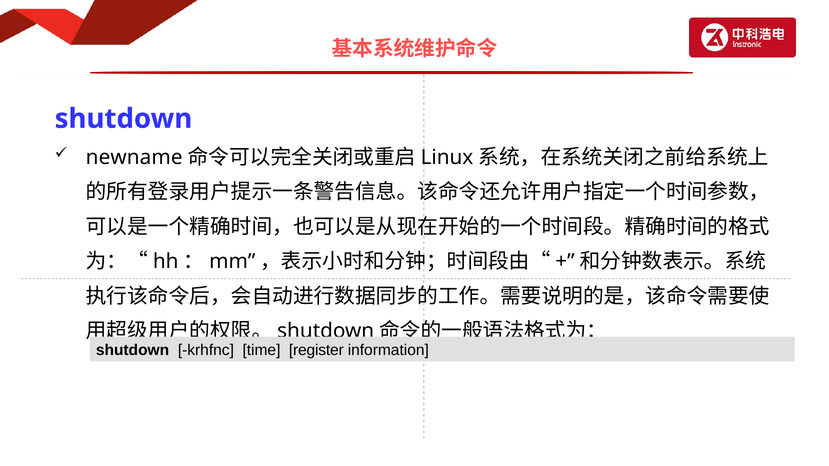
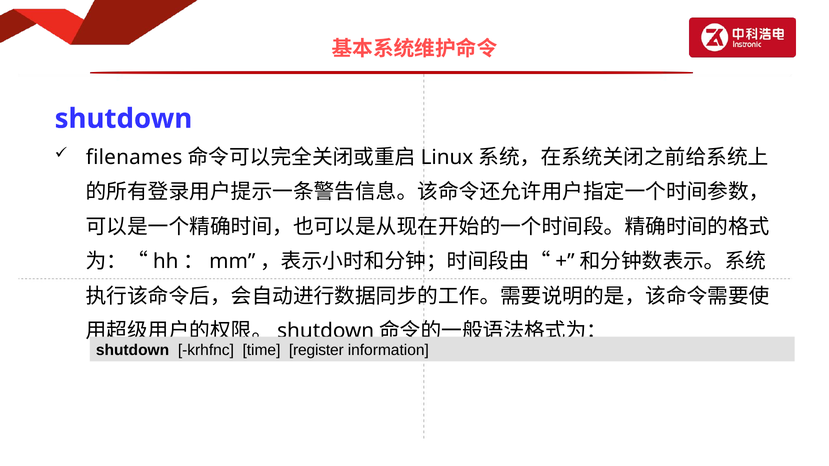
newname: newname -> filenames (134, 157)
